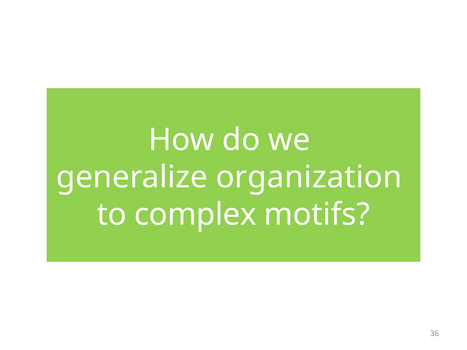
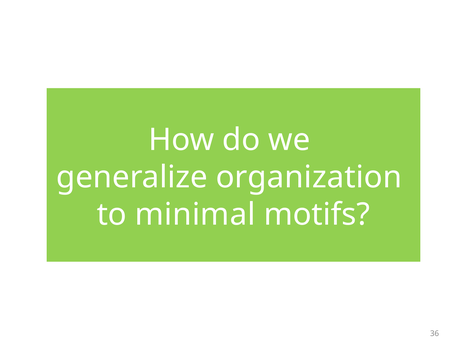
complex: complex -> minimal (195, 215)
